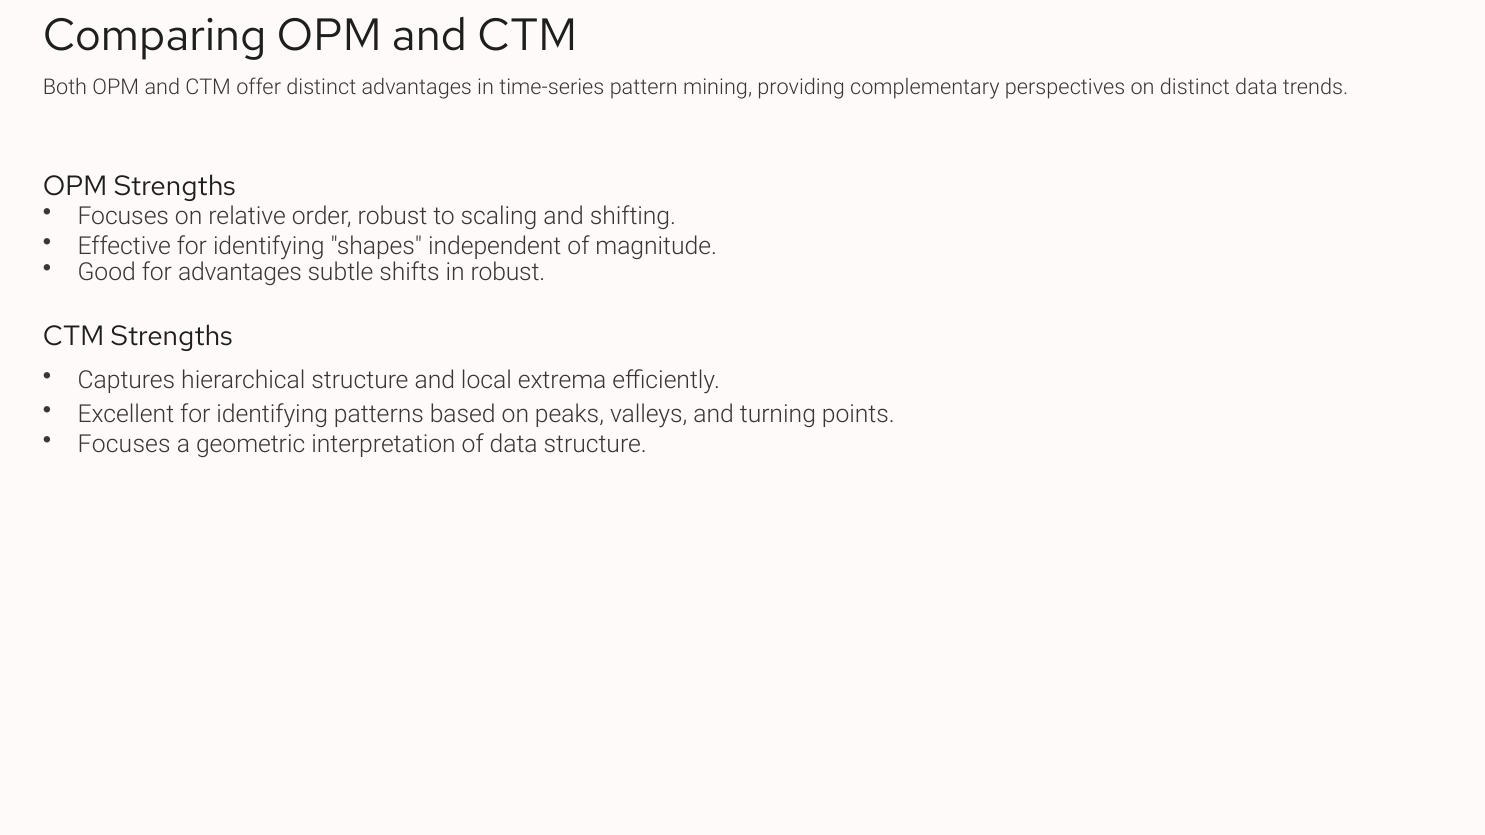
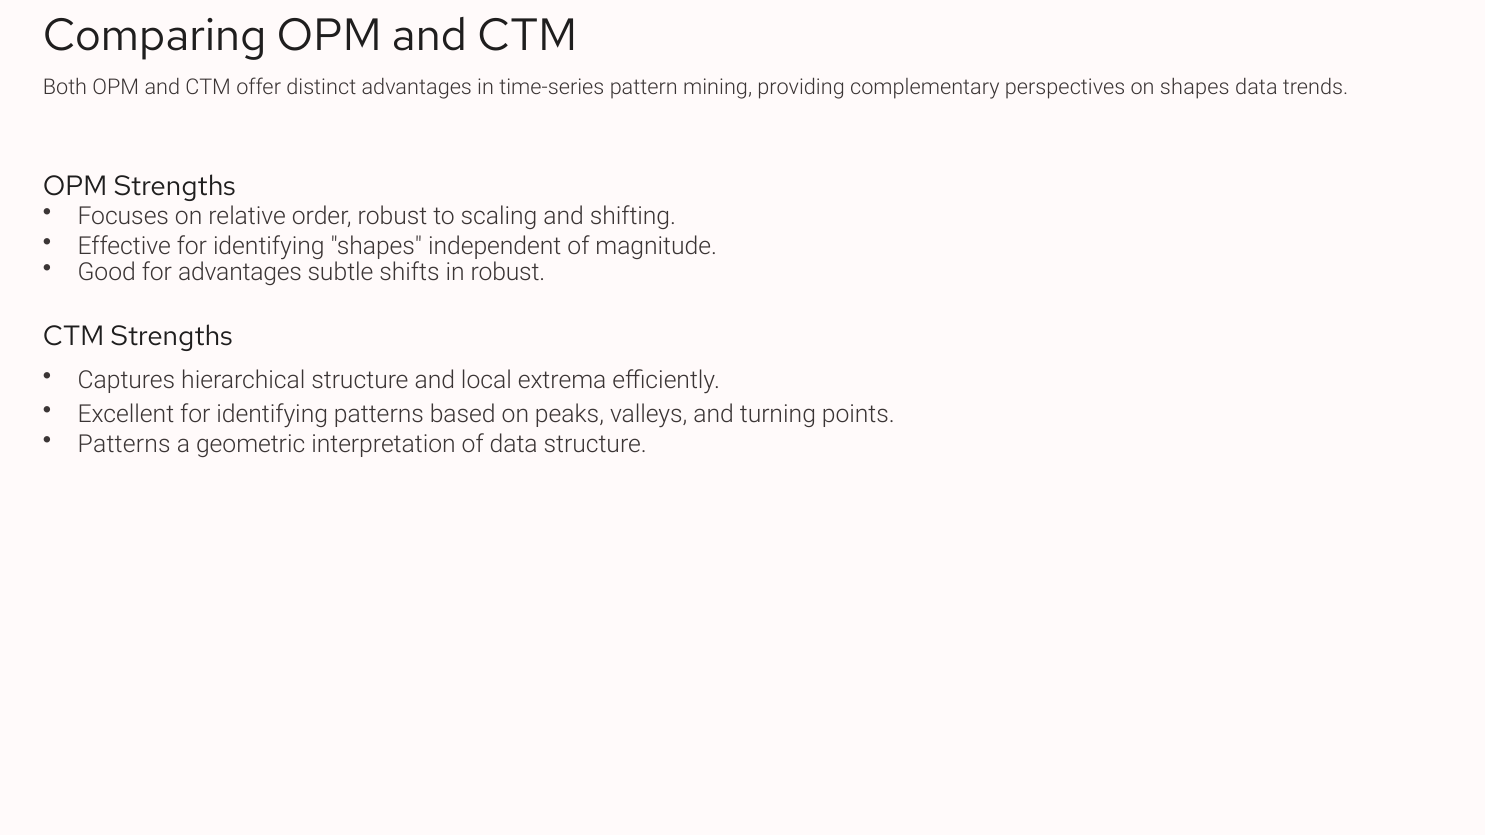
on distinct: distinct -> shapes (1195, 88)
Focuses: Focuses -> Patterns (124, 445)
